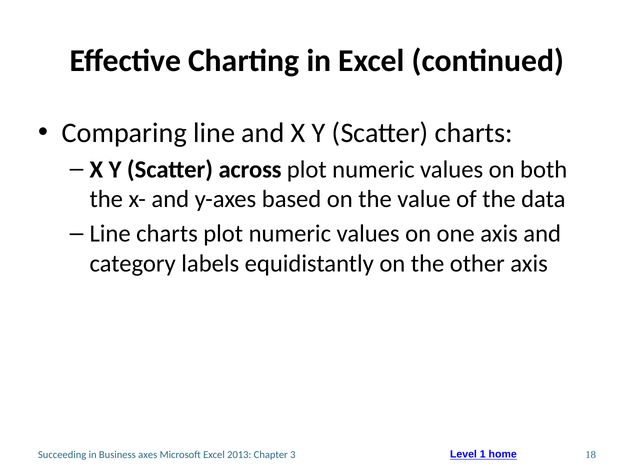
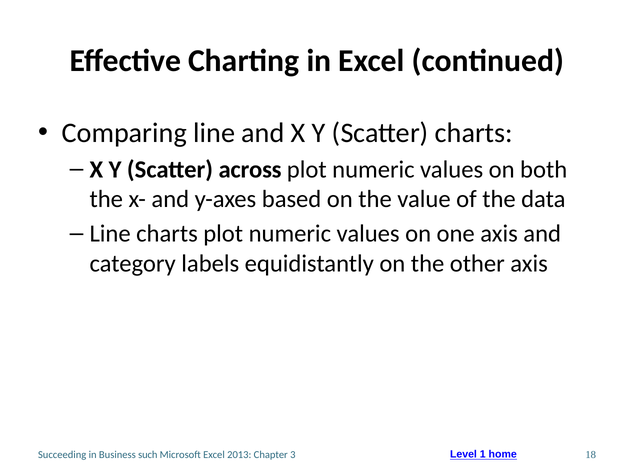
axes: axes -> such (148, 454)
